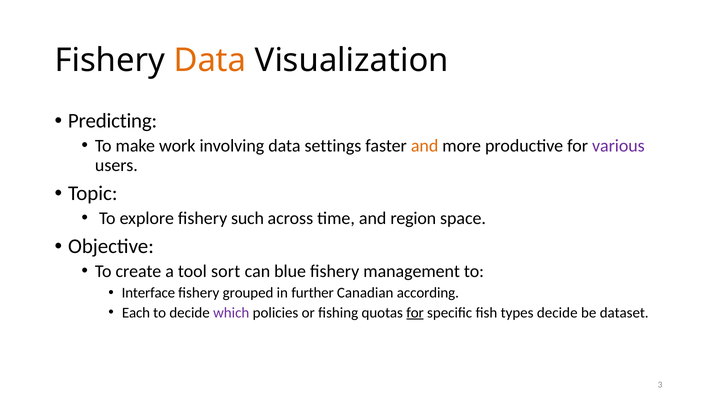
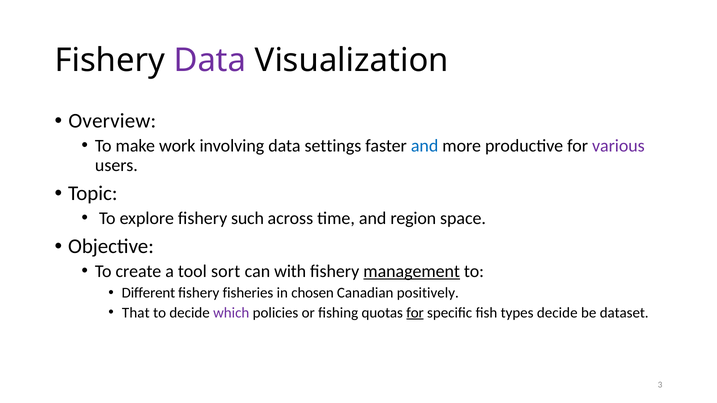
Data colour: orange -> purple (210, 60)
Predicting: Predicting -> Overview (112, 121)
and colour: orange -> blue (425, 146)
blue: blue -> with (290, 271)
management underline: none -> present (412, 271)
Interface: Interface -> Different (148, 293)
grouped: grouped -> fisheries (248, 293)
further: further -> chosen (313, 293)
according: according -> positively (428, 293)
Each: Each -> That (136, 313)
